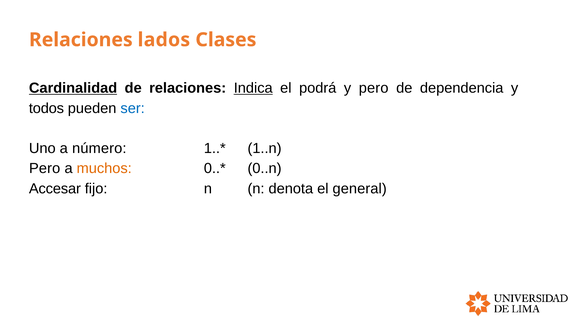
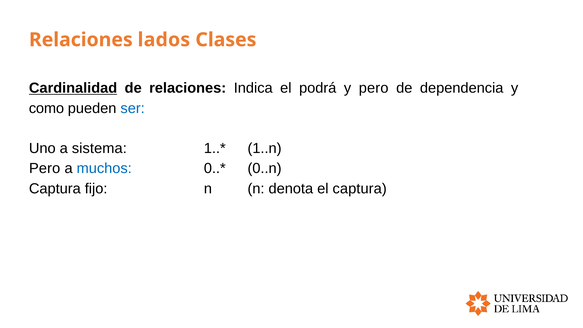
Indica underline: present -> none (253, 88)
todos: todos -> como (46, 108)
número: número -> sistema (99, 148)
muchos colour: orange -> blue (104, 168)
Accesar: Accesar -> Captura (55, 189)
el general: general -> captura (360, 189)
